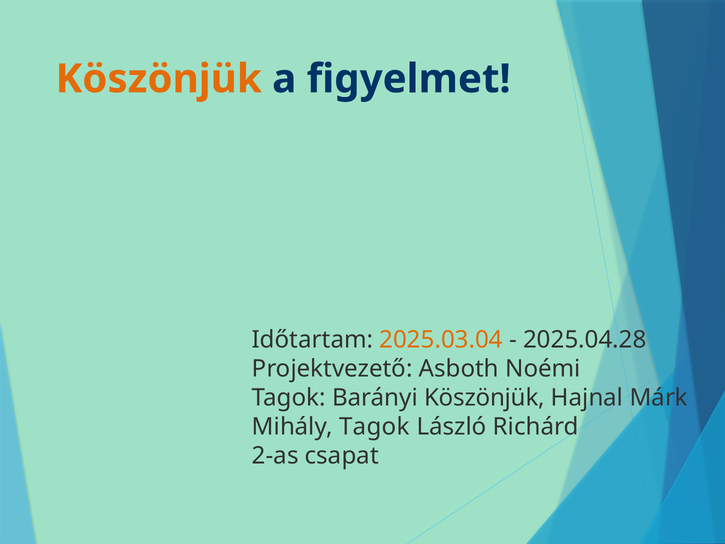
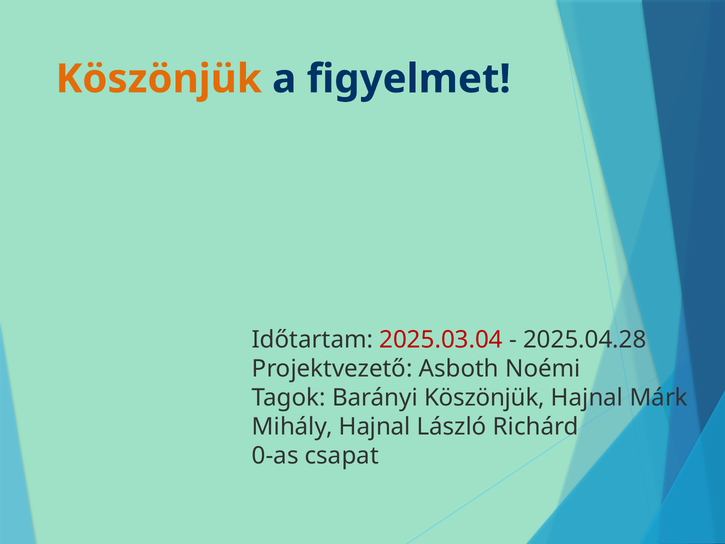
2025.03.04 colour: orange -> red (441, 339)
Mihály Tagok: Tagok -> Hajnal (375, 426)
2-as: 2-as -> 0-as (275, 455)
